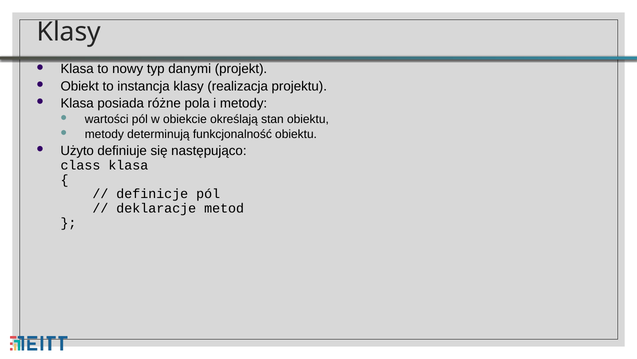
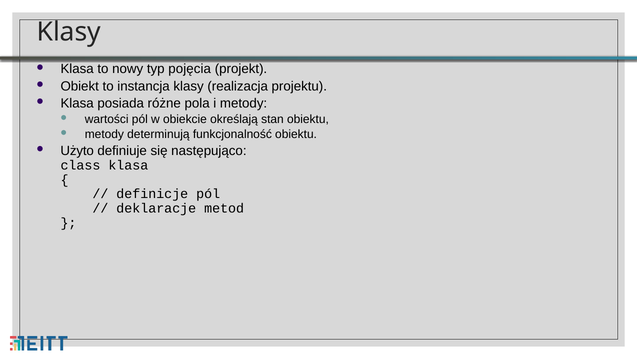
danymi: danymi -> pojęcia (190, 69)
